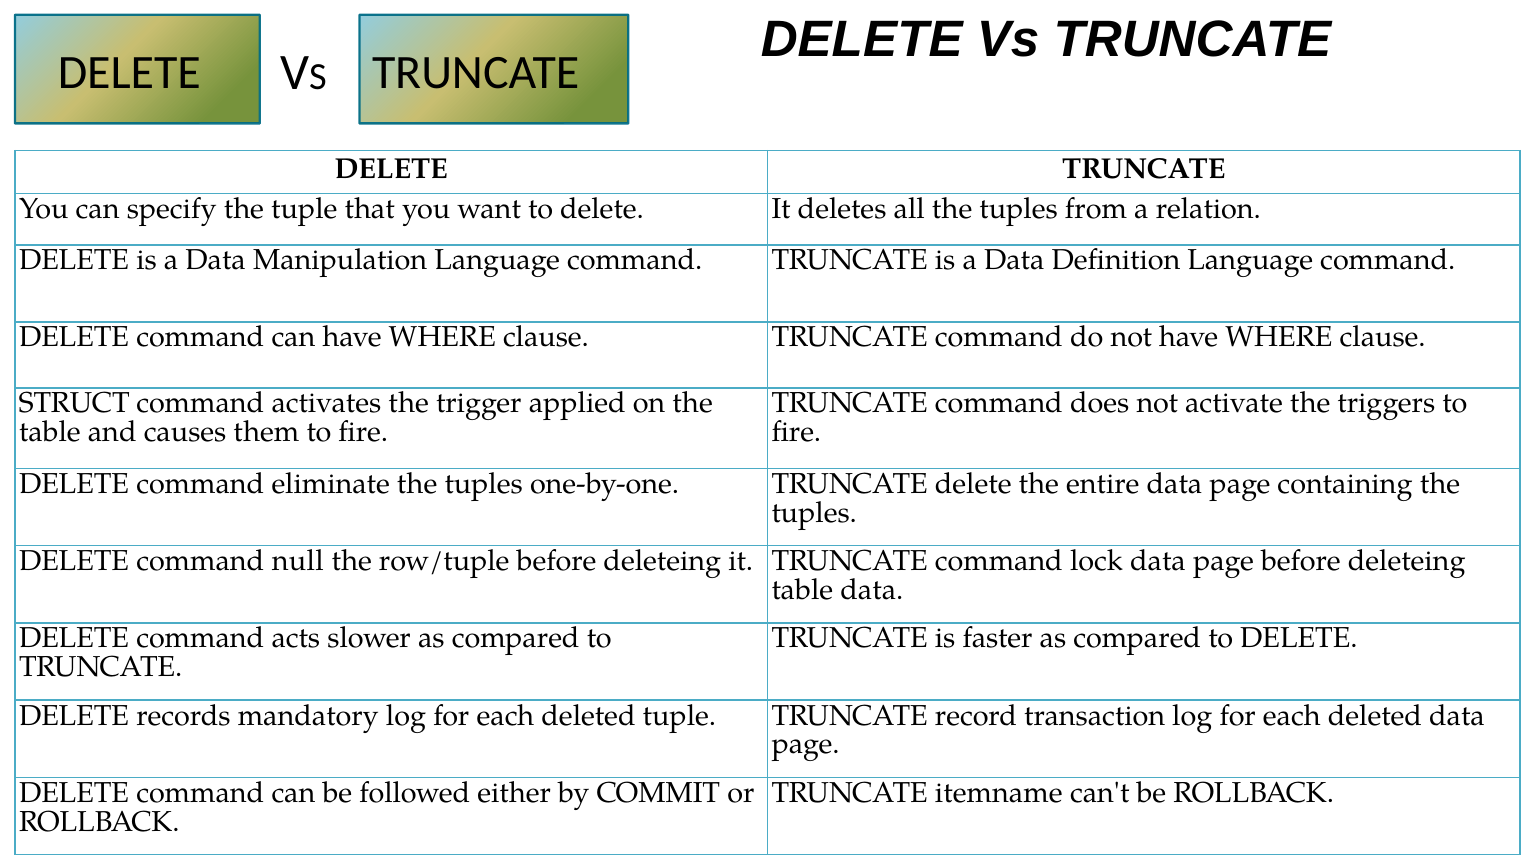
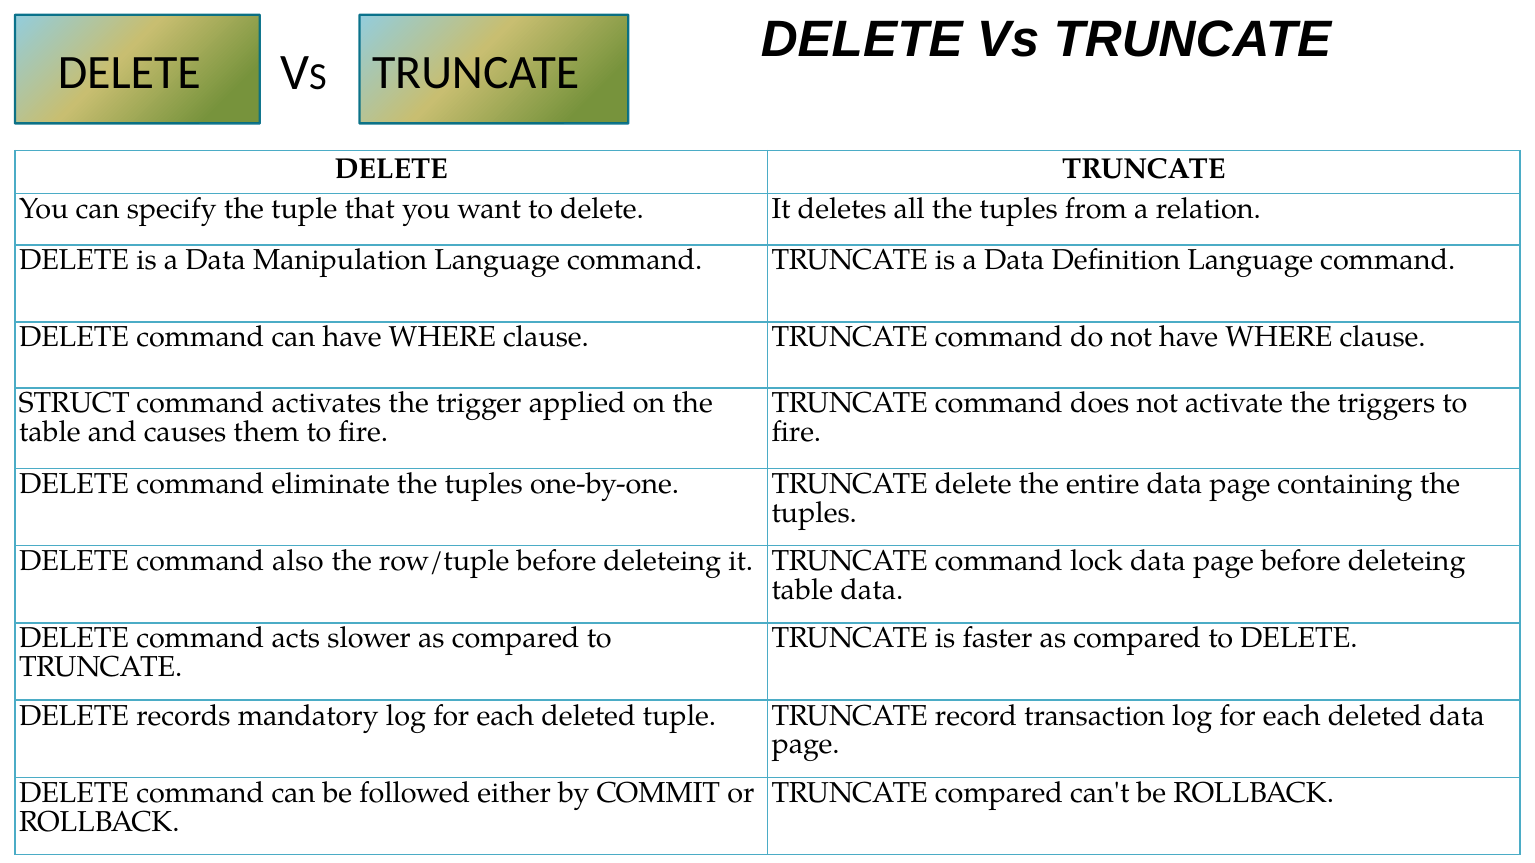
null: null -> also (298, 562)
TRUNCATE itemname: itemname -> compared (999, 793)
